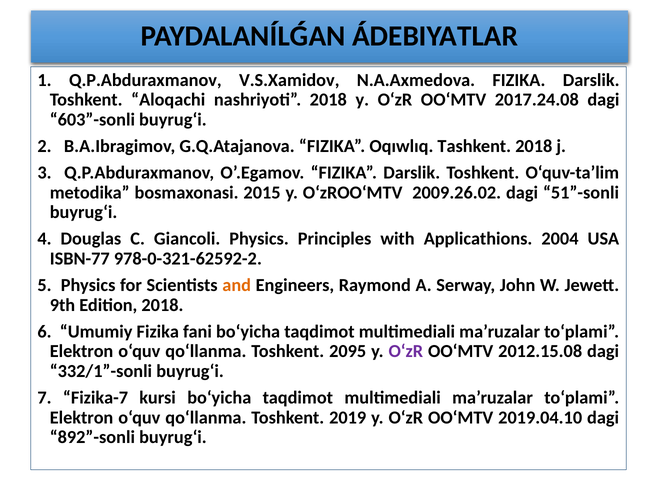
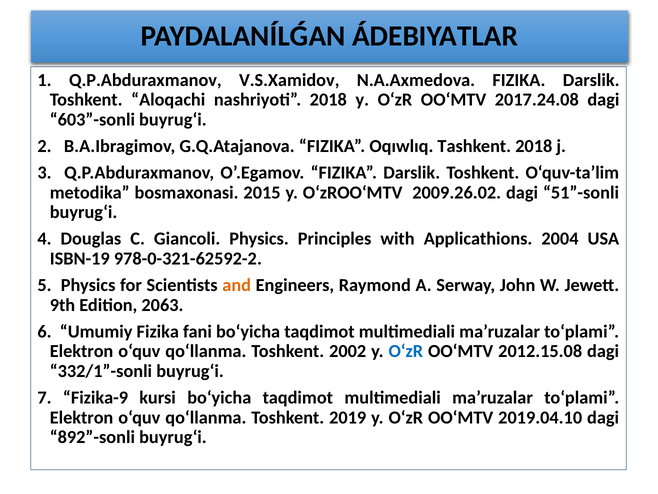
ISBN-77: ISBN-77 -> ISBN-19 (80, 258)
Edition 2018: 2018 -> 2063 (162, 305)
2095: 2095 -> 2002 (348, 351)
O‘zR colour: purple -> blue (406, 351)
Fizika-7: Fizika-7 -> Fizika-9 (96, 397)
